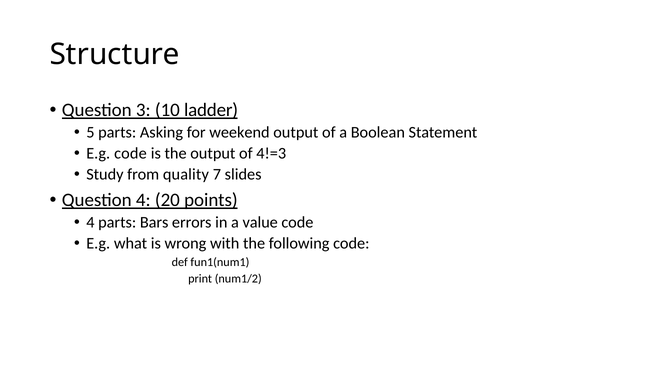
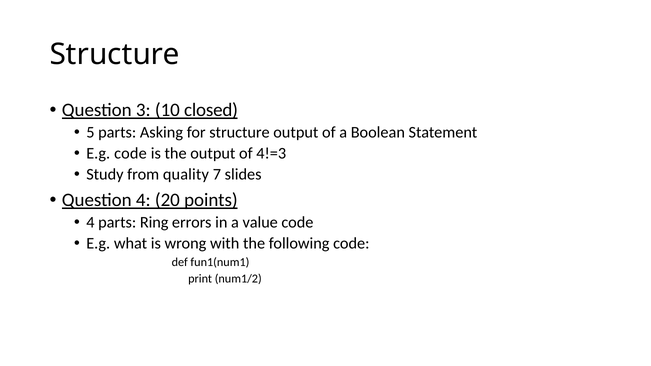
ladder: ladder -> closed (211, 110)
for weekend: weekend -> structure (239, 133)
Bars: Bars -> Ring (154, 223)
